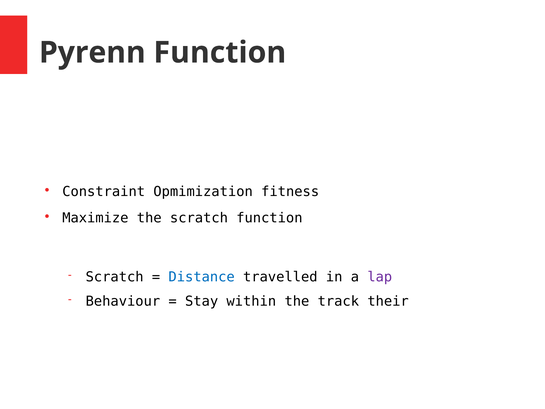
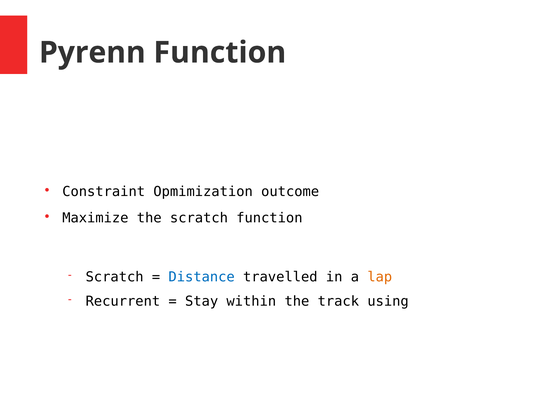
fitness: fitness -> outcome (290, 192)
lap colour: purple -> orange (380, 277)
Behaviour: Behaviour -> Recurrent (123, 301)
their: their -> using (388, 301)
